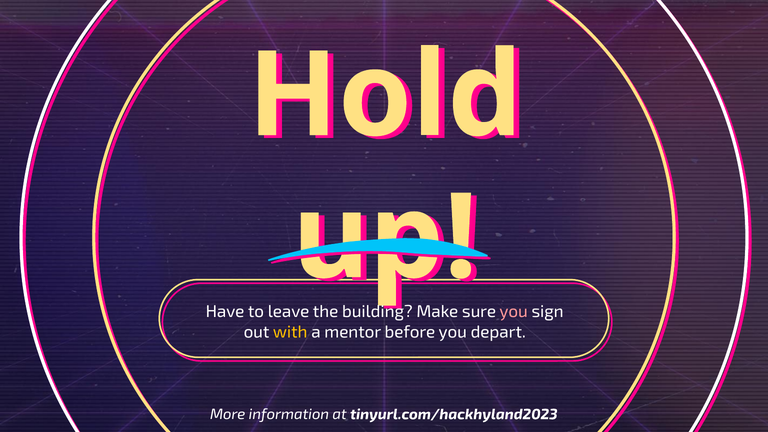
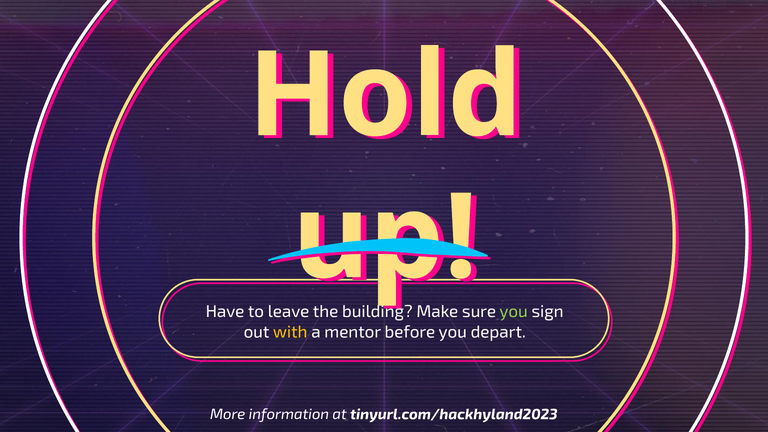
you colour: pink -> light green (514, 312)
